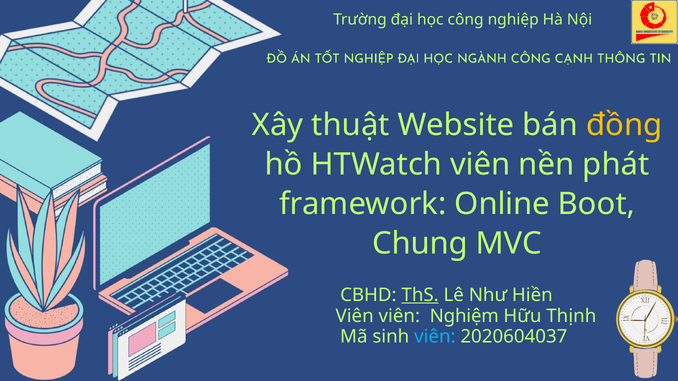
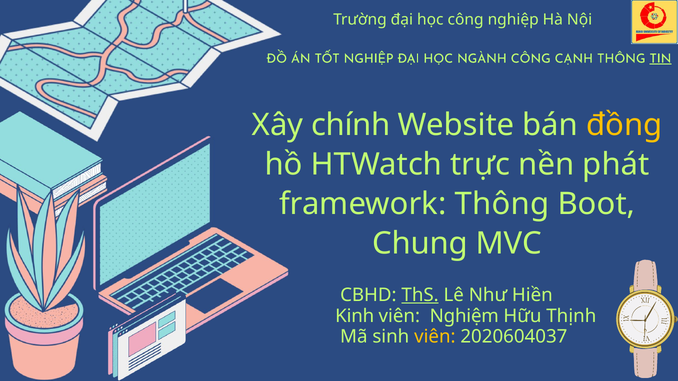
TIN underline: none -> present (660, 59)
thuật: thuật -> chính (351, 125)
HTWatch viên: viên -> trực (480, 165)
framework Online: Online -> Thông (502, 204)
Viên: Viên -> Kinh (355, 316)
viên colour: light blue -> yellow (435, 337)
